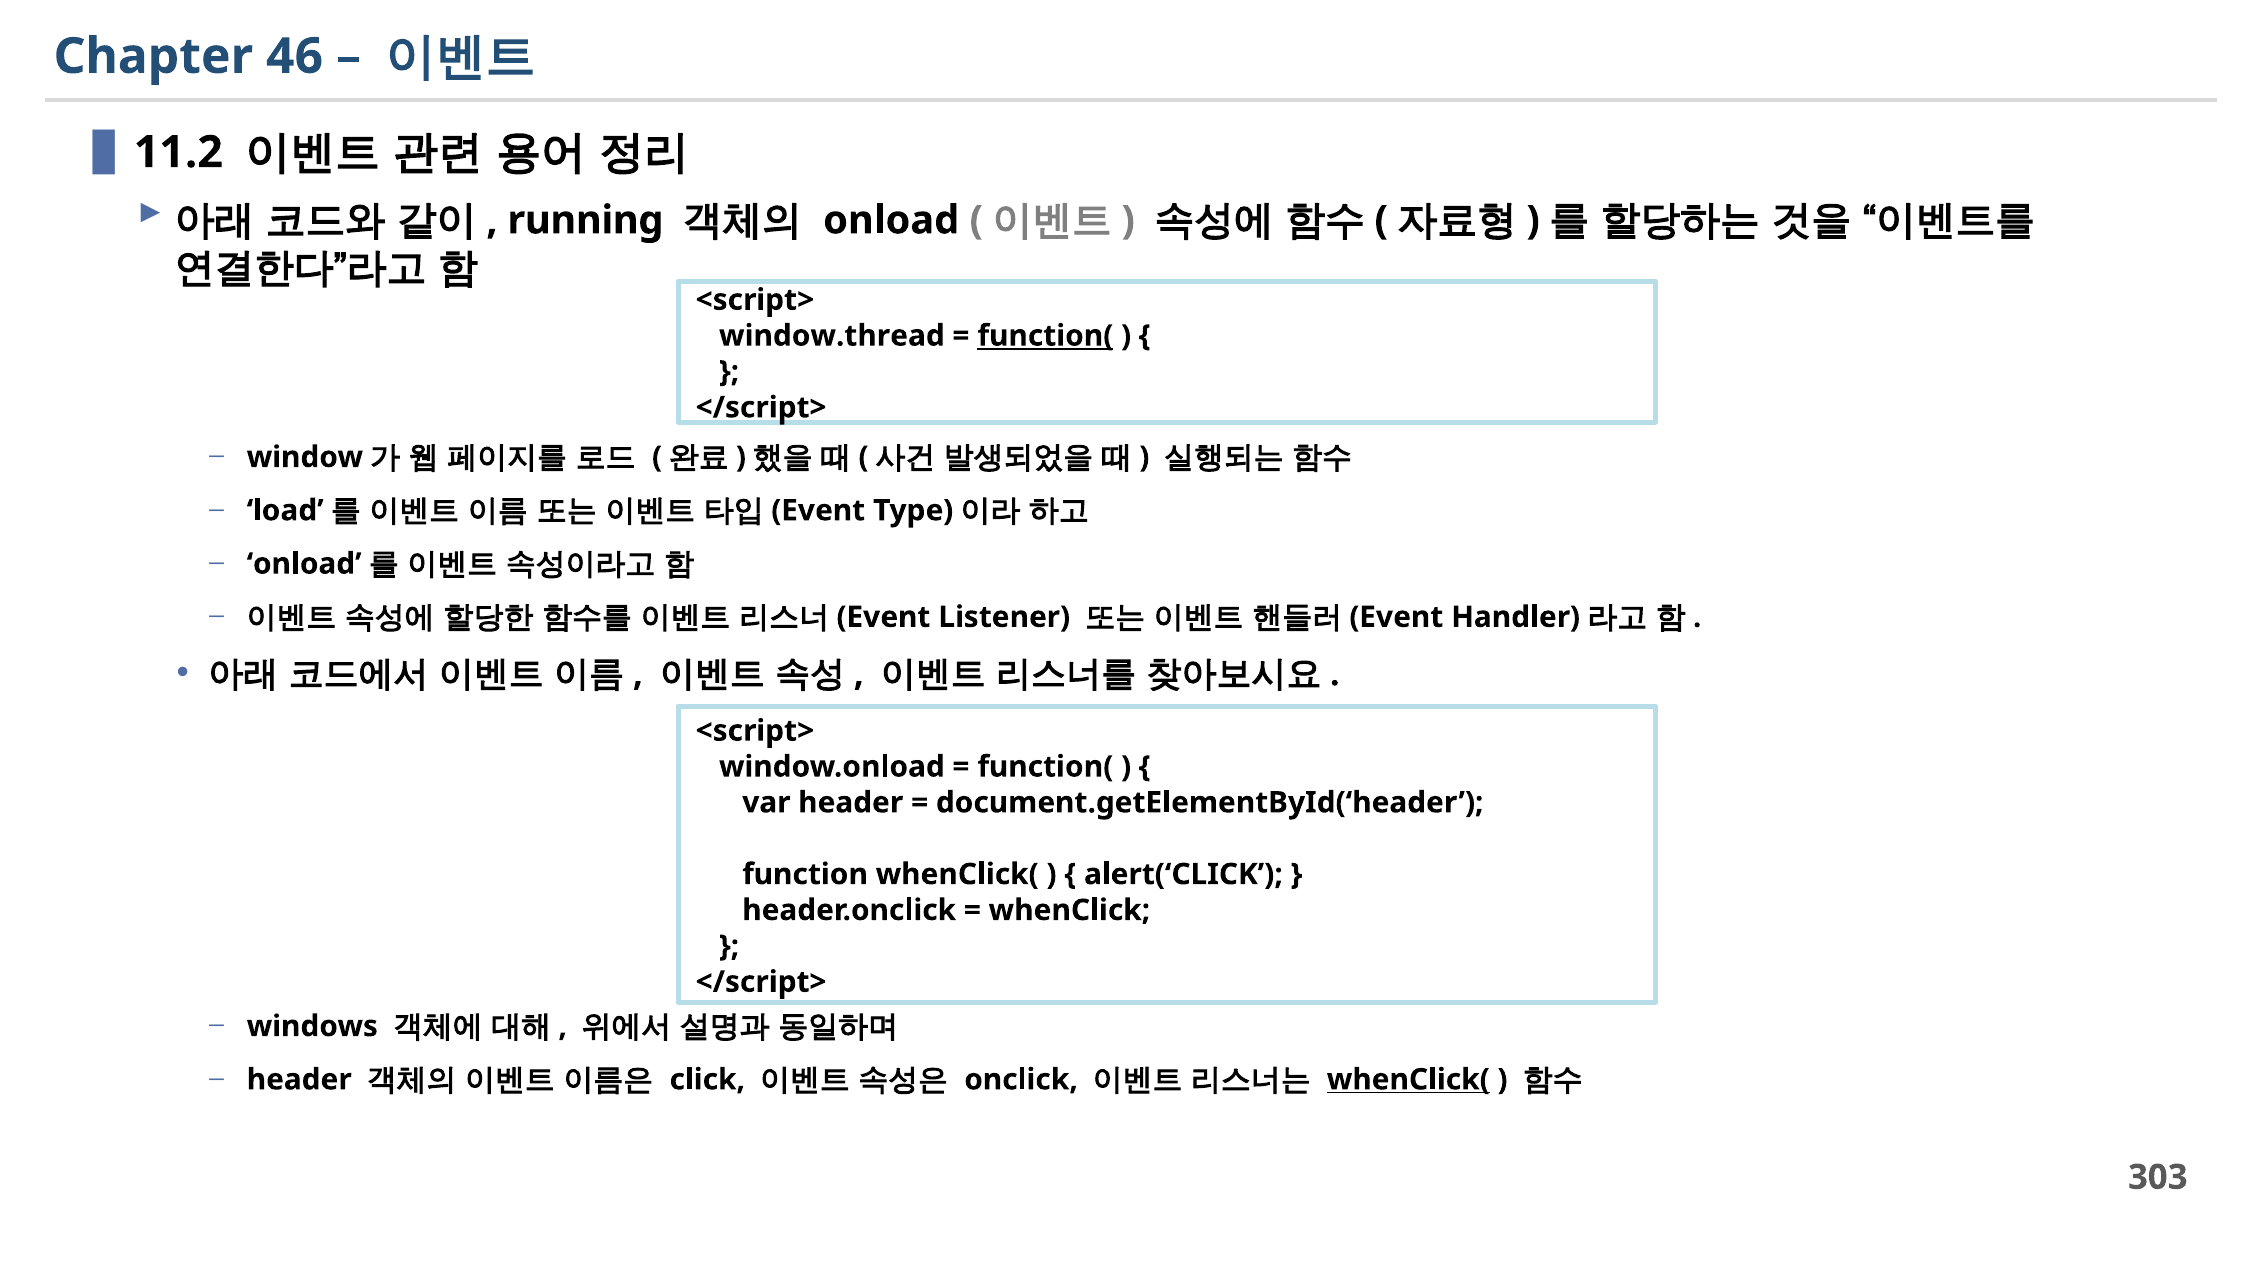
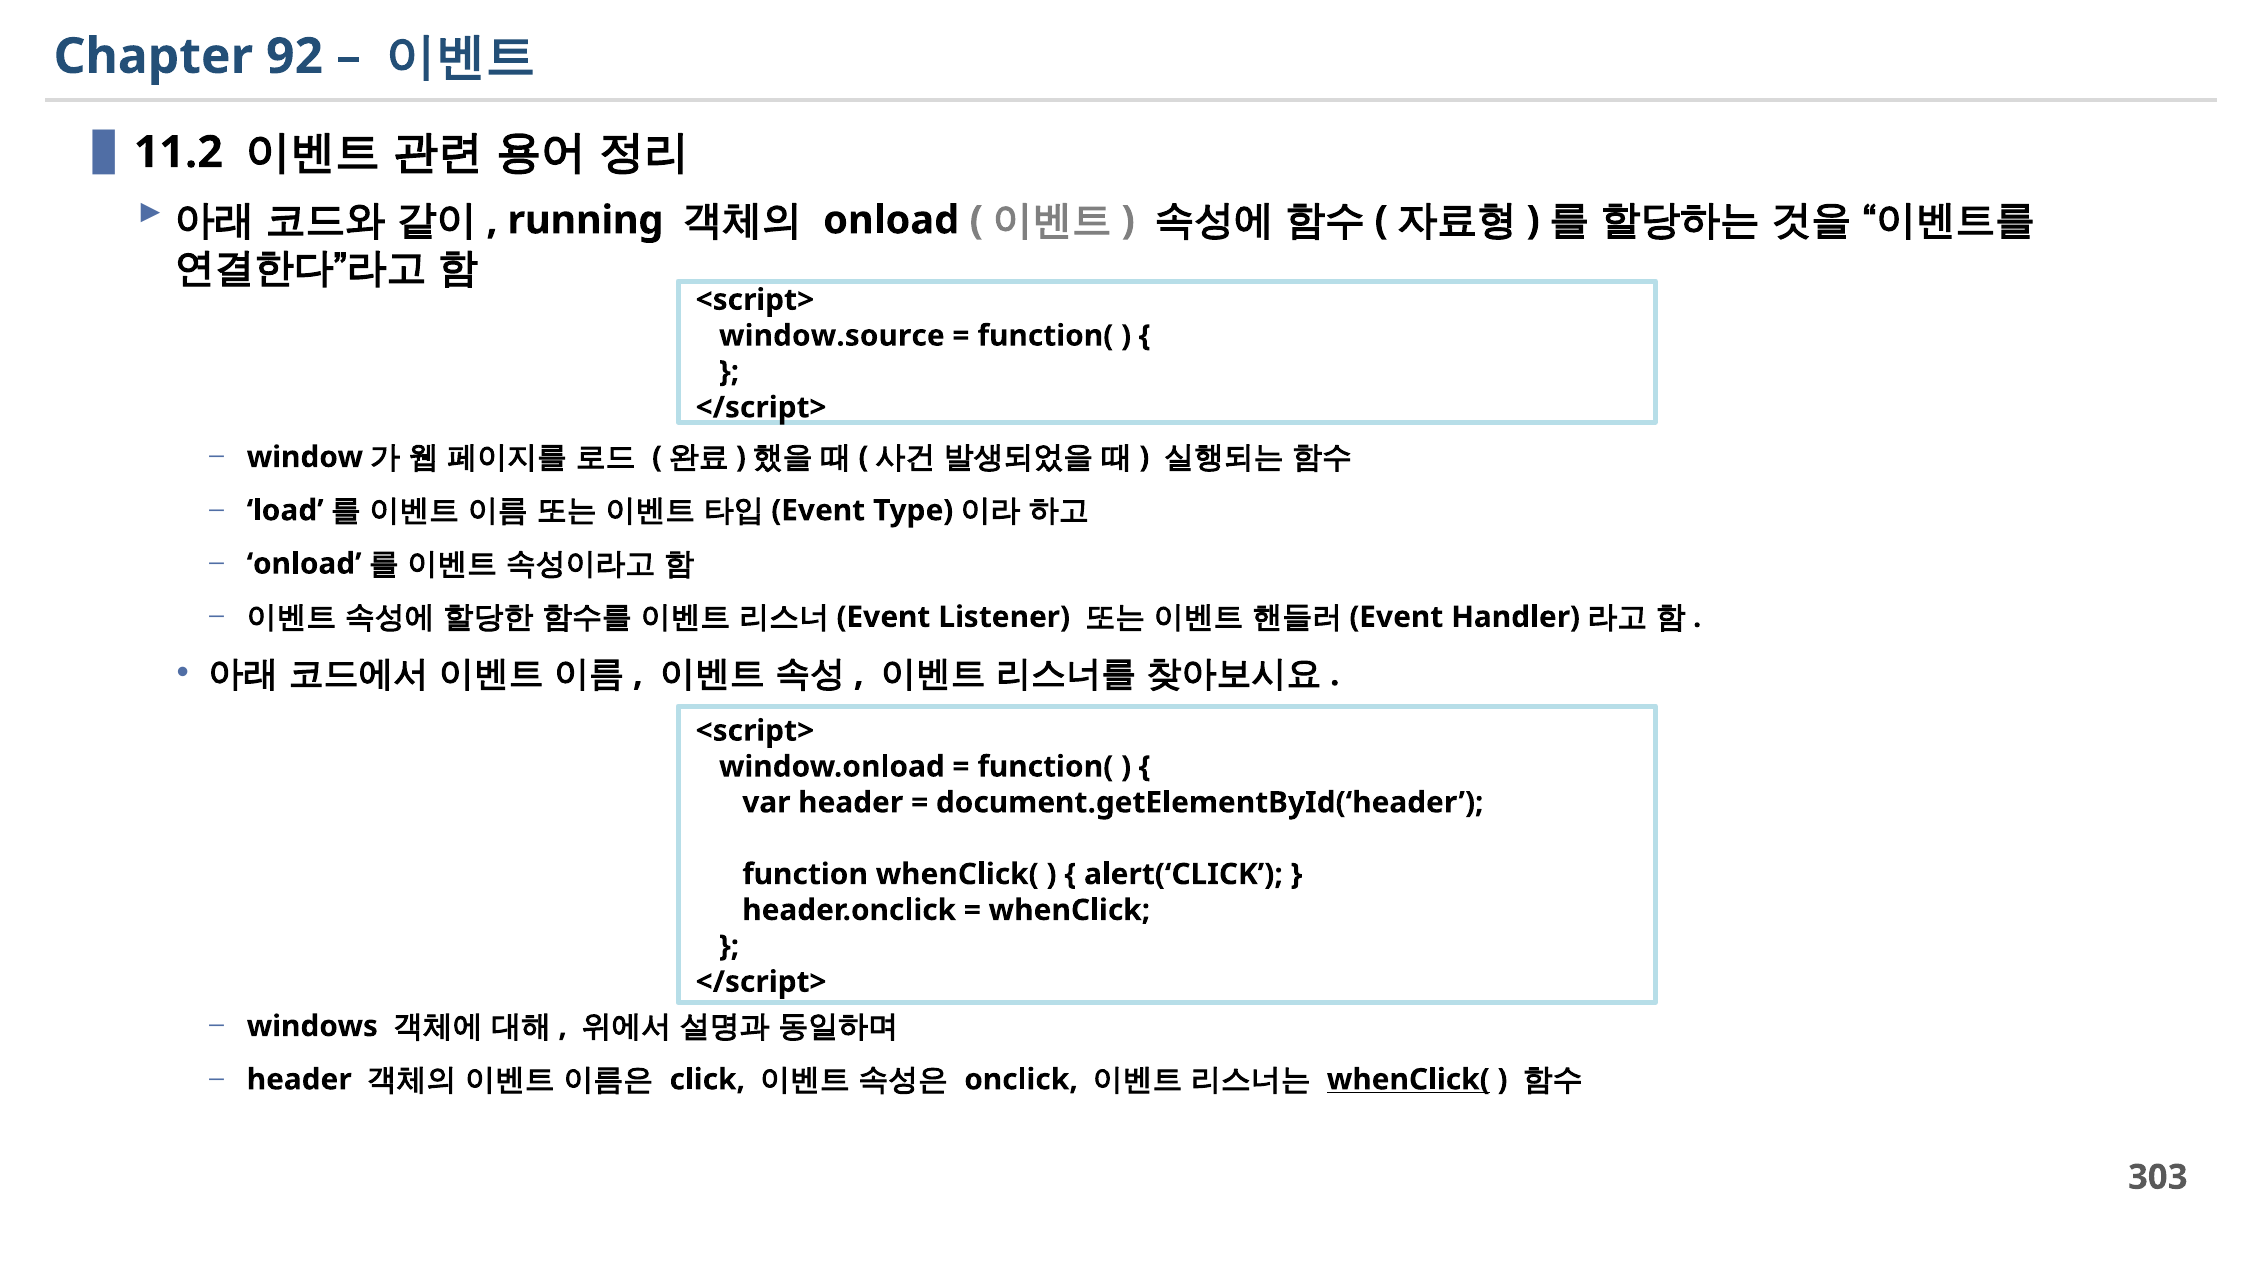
46: 46 -> 92 (295, 56)
window.thread: window.thread -> window.source (832, 336)
function( underline: present -> none (1045, 336)
